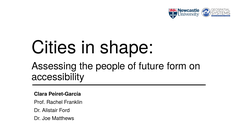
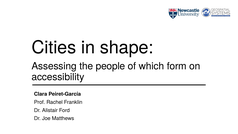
future: future -> which (151, 66)
